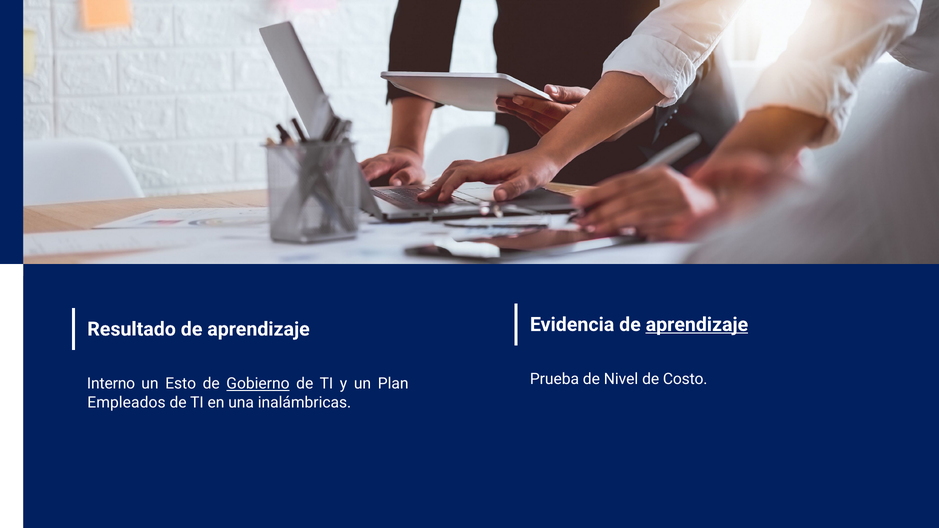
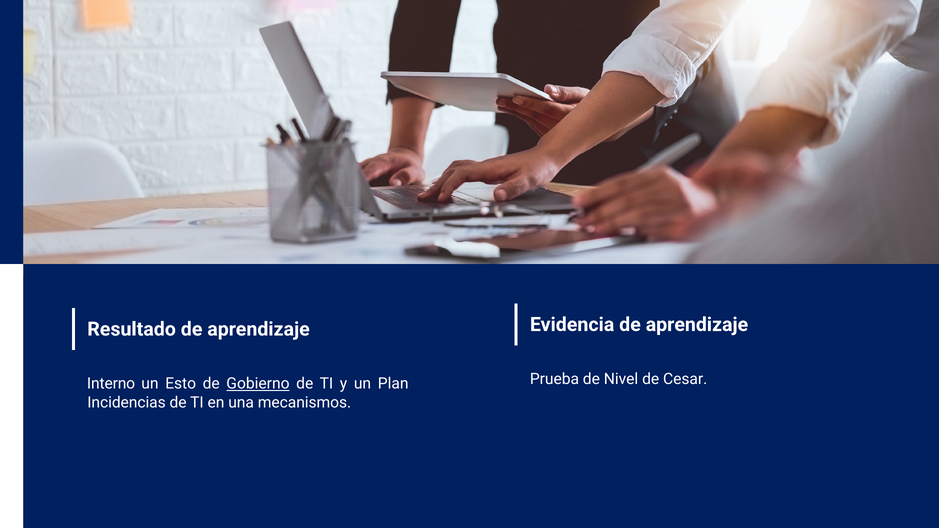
aprendizaje underline: present -> none (697, 325)
Costo: Costo -> Cesar (685, 379)
Empleados: Empleados -> Incidencias (127, 403)
inalámbricas: inalámbricas -> mecanismos (305, 403)
